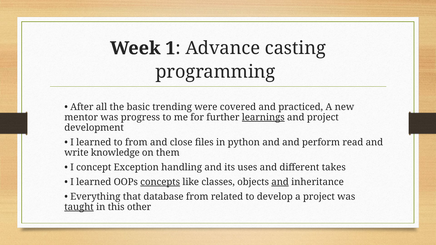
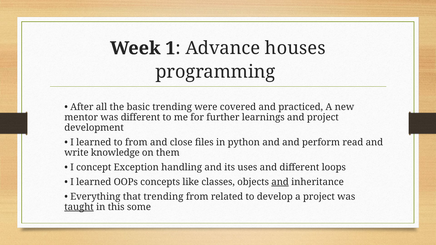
casting: casting -> houses (295, 48)
was progress: progress -> different (140, 117)
learnings underline: present -> none (263, 117)
takes: takes -> loops (334, 167)
concepts underline: present -> none (160, 182)
that database: database -> trending (163, 197)
other: other -> some (139, 207)
